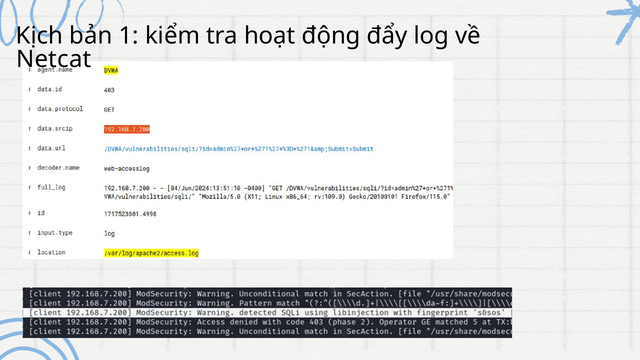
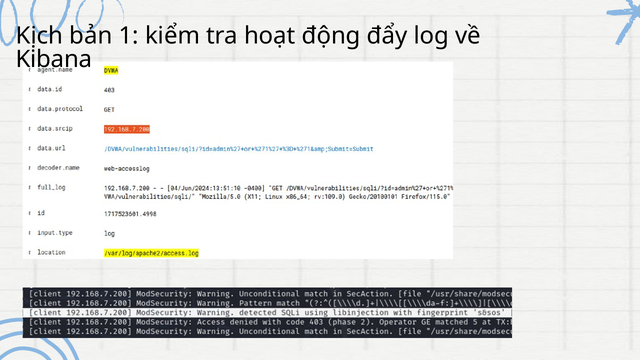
Netcat: Netcat -> Kibana (54, 59)
